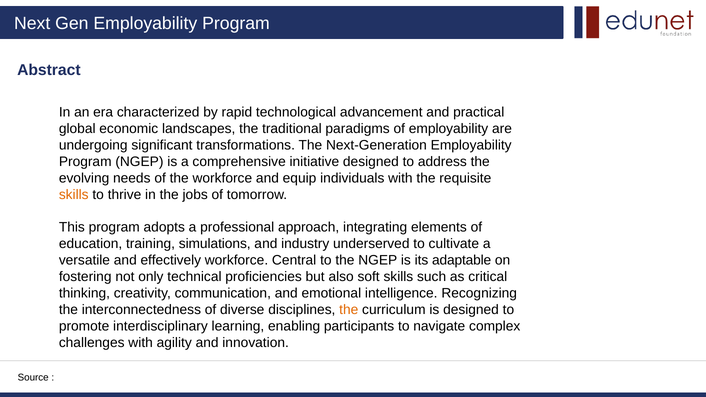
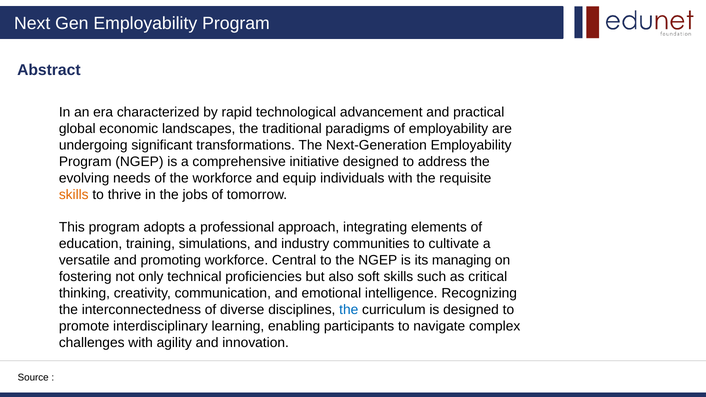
underserved: underserved -> communities (371, 244)
effectively: effectively -> promoting (171, 260)
adaptable: adaptable -> managing (462, 260)
the colour: orange -> blue (349, 310)
